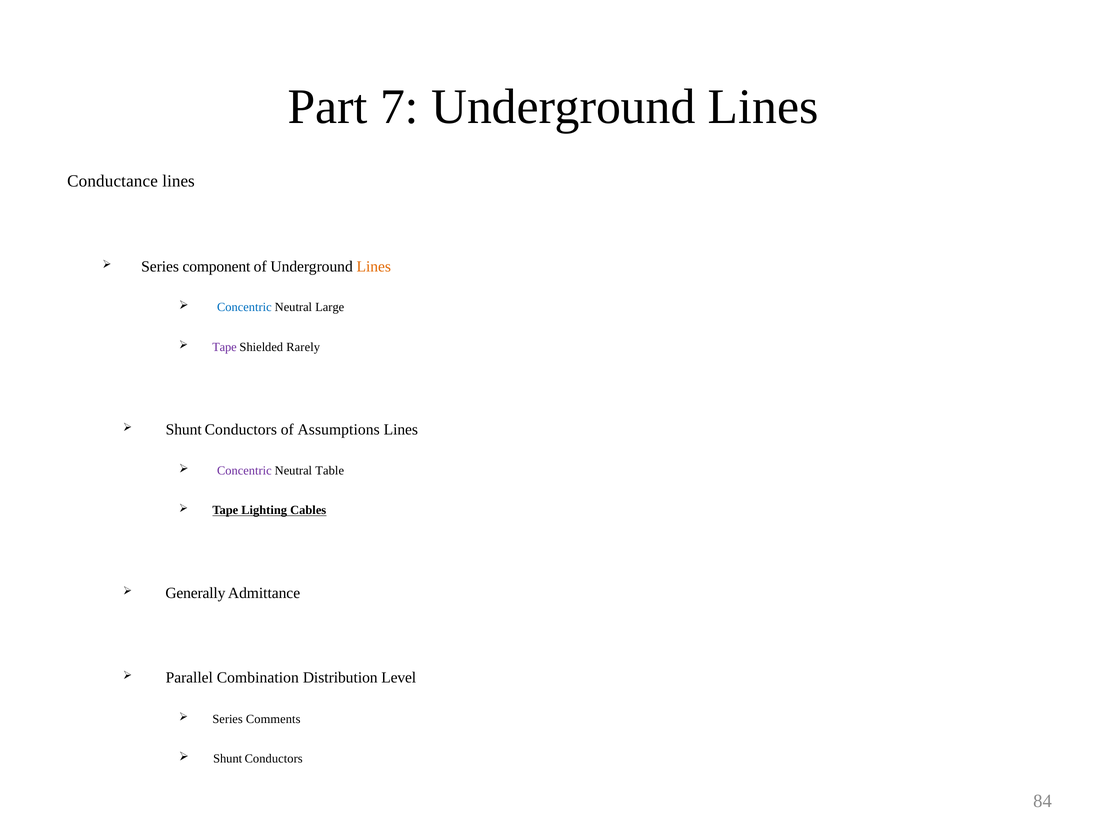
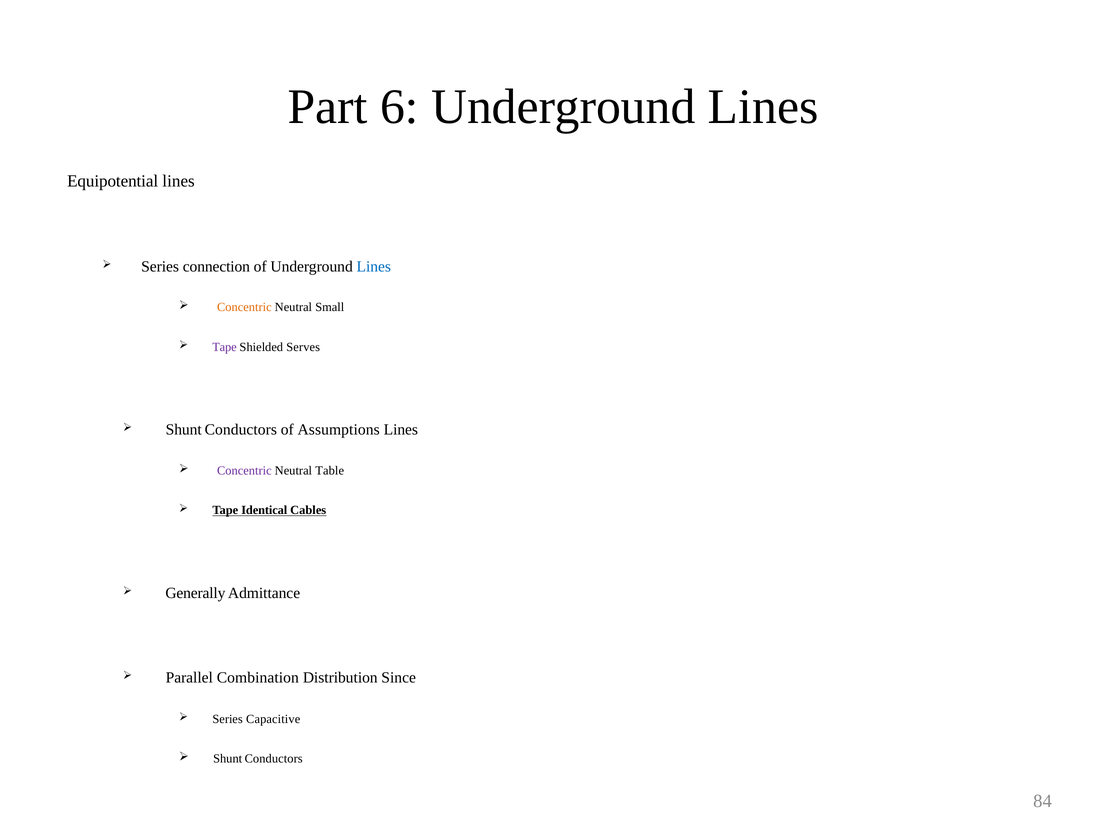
7: 7 -> 6 (399, 107)
Conductance: Conductance -> Equipotential (113, 181)
component: component -> connection (216, 267)
Lines colour: orange -> blue (374, 267)
Concentric colour: blue -> orange (244, 307)
Large: Large -> Small (330, 307)
Rarely: Rarely -> Serves (303, 347)
Lighting: Lighting -> Identical (264, 511)
Level: Level -> Since (399, 678)
Comments: Comments -> Capacitive (273, 719)
